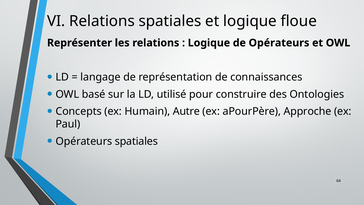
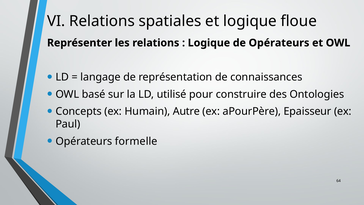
Approche: Approche -> Epaisseur (307, 111)
Opérateurs spatiales: spatiales -> formelle (136, 141)
